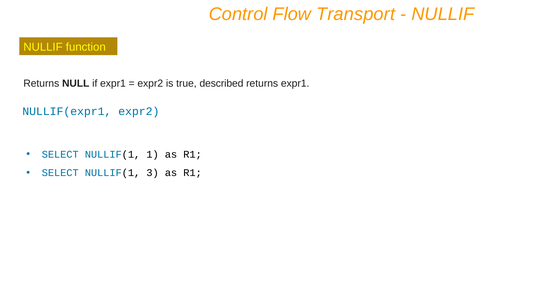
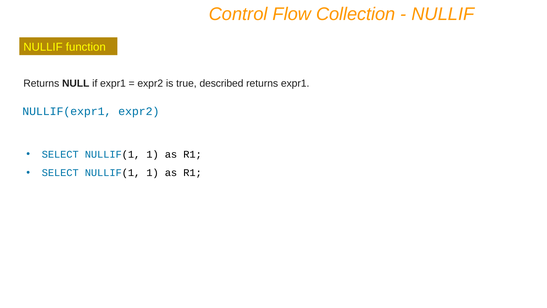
Transport: Transport -> Collection (356, 14)
3: 3 -> 1 (153, 173)
